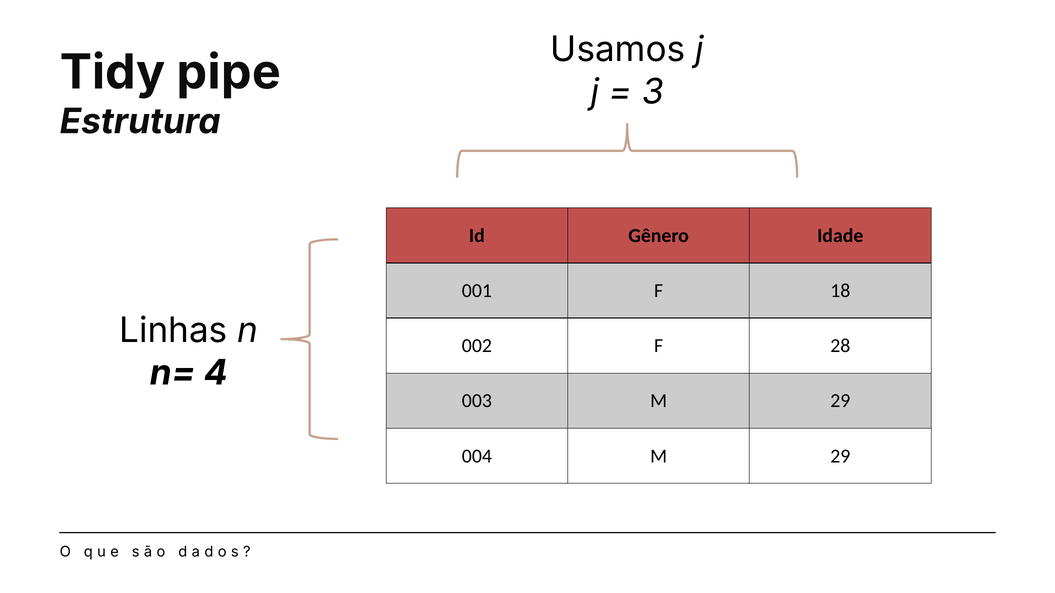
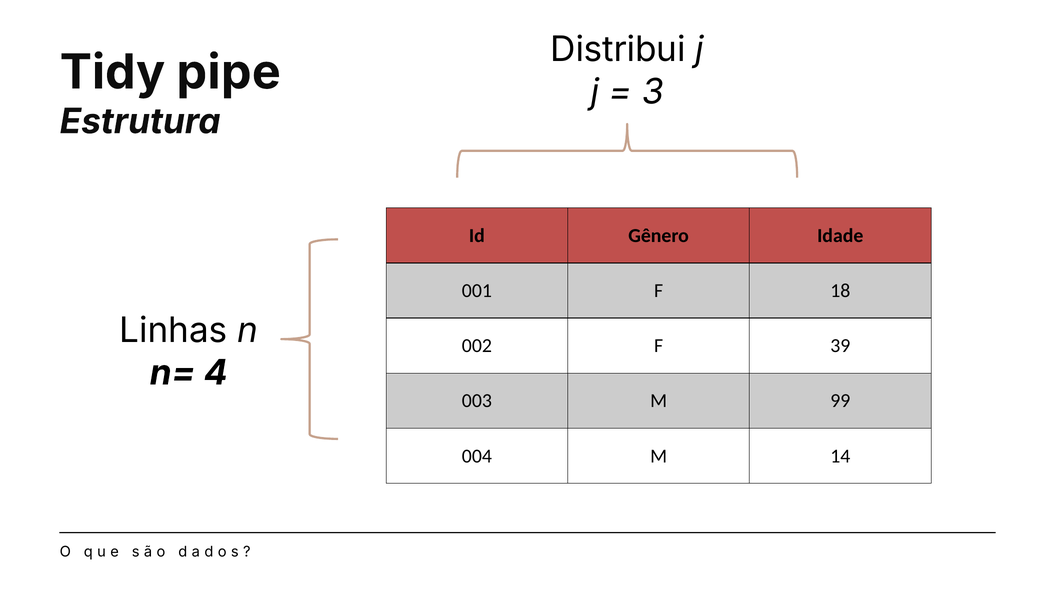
Usamos: Usamos -> Distribui (618, 50)
28: 28 -> 39 (840, 346)
003 M 29: 29 -> 99 (840, 401)
004 M 29: 29 -> 14 (840, 456)
